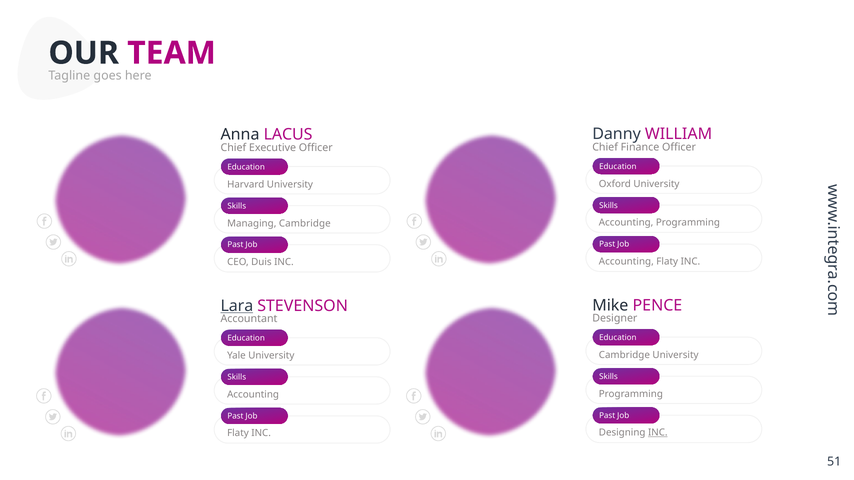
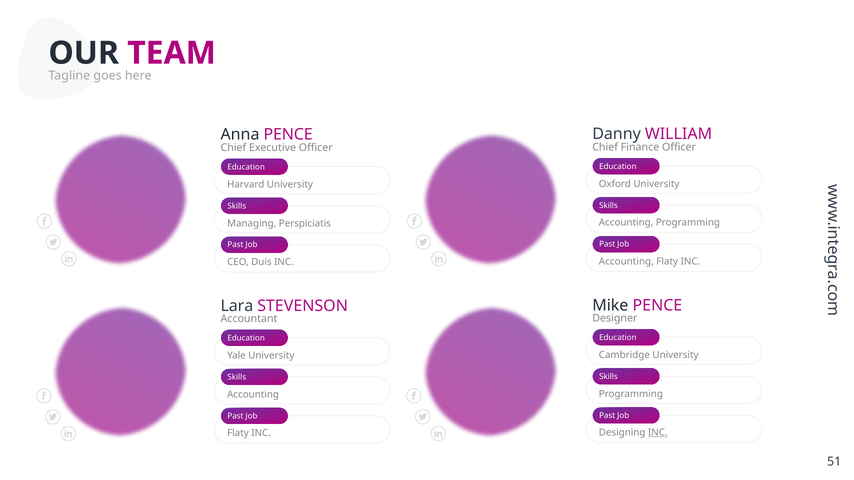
Anna LACUS: LACUS -> PENCE (288, 135)
Managing Cambridge: Cambridge -> Perspiciatis (305, 223)
Lara underline: present -> none (237, 306)
